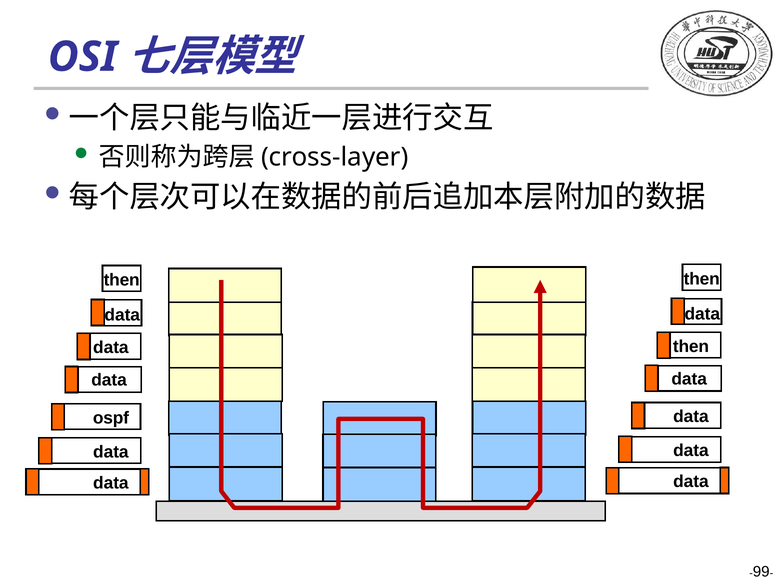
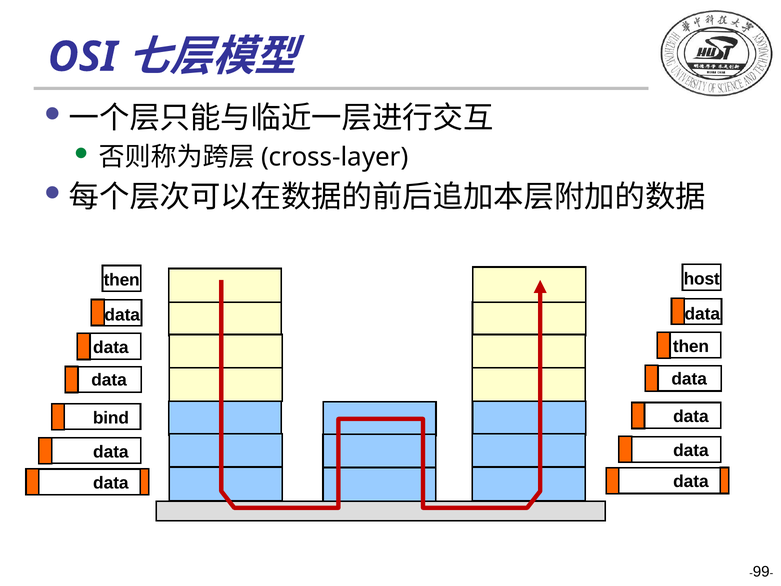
then: then -> host (702, 279)
ospf: ospf -> bind (111, 418)
